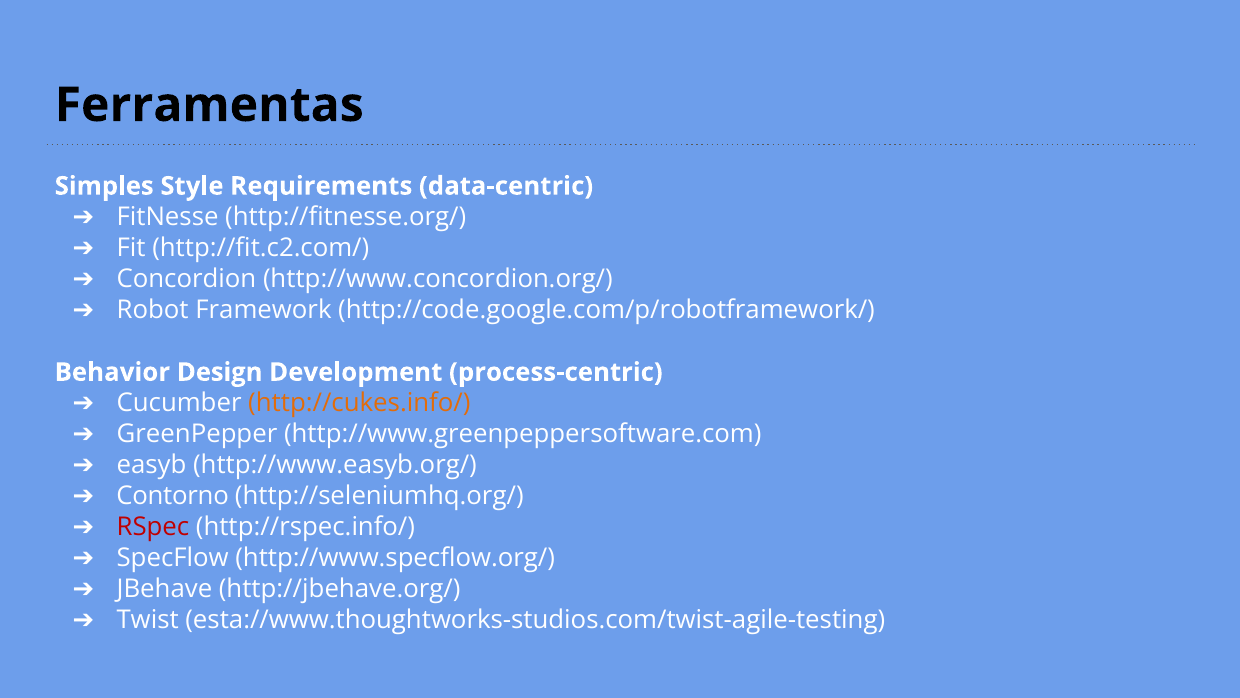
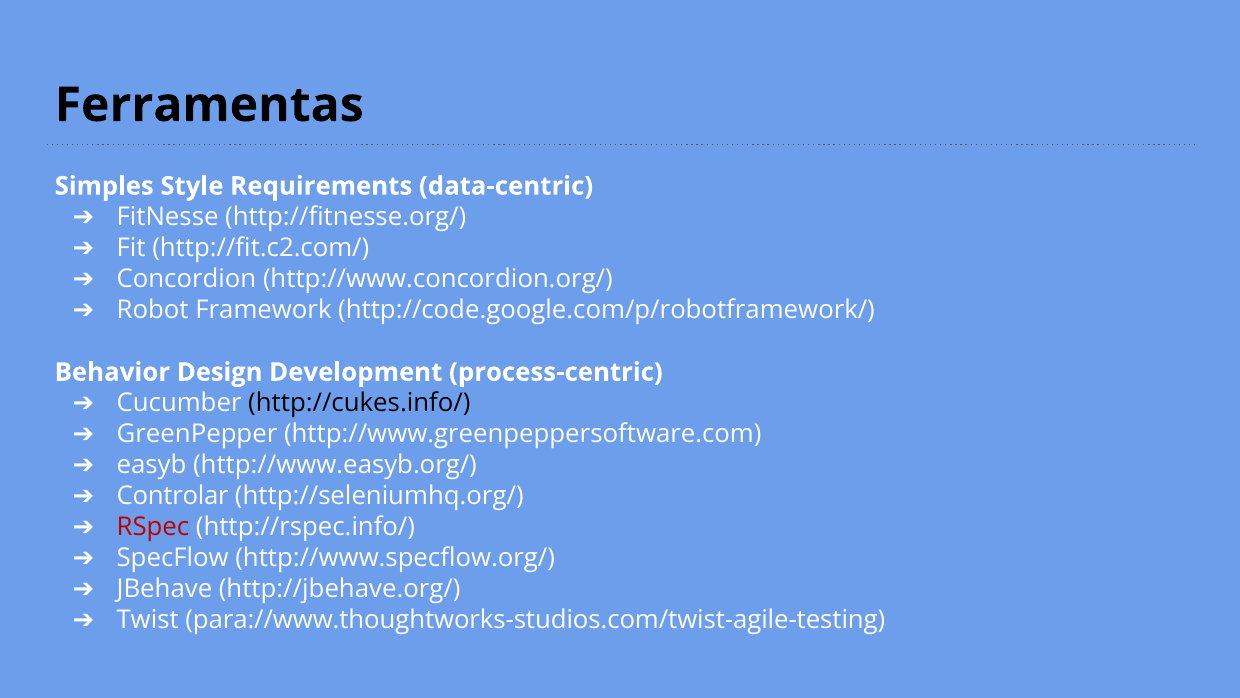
http://cukes.info/ colour: orange -> black (359, 403)
Contorno: Contorno -> Controlar (173, 496)
esta://www.thoughtworks-studios.com/twist-agile-testing: esta://www.thoughtworks-studios.com/twist-agile-testing -> para://www.thoughtworks-studios.com/twist-agile-testing (535, 620)
